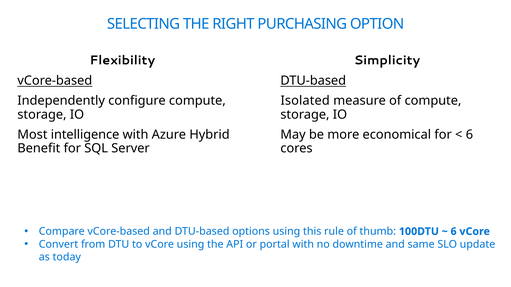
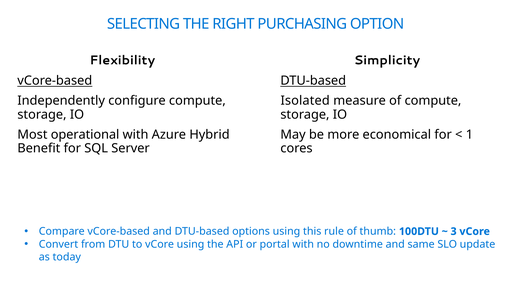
intelligence: intelligence -> operational (85, 135)
6: 6 -> 1 (469, 135)
6: 6 -> 3 (454, 232)
